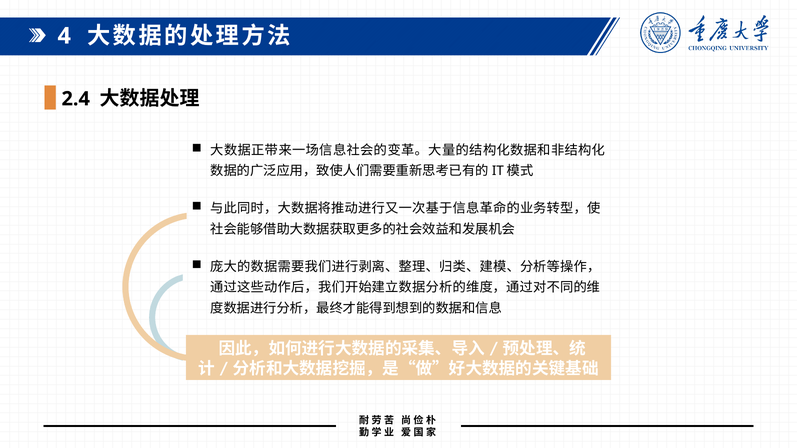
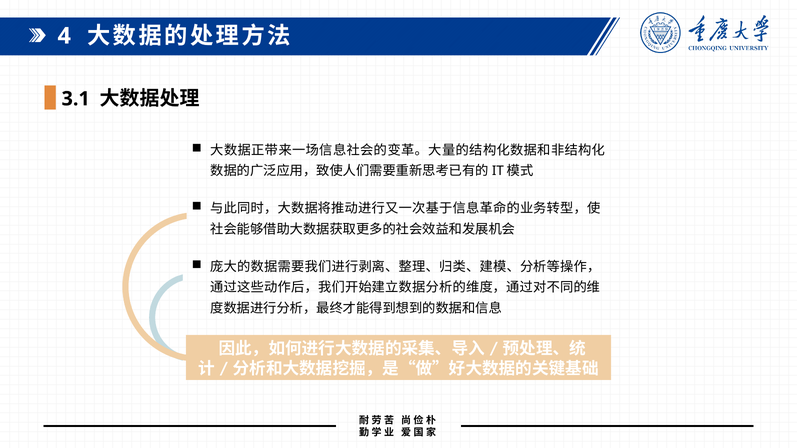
2.4: 2.4 -> 3.1 (76, 99)
